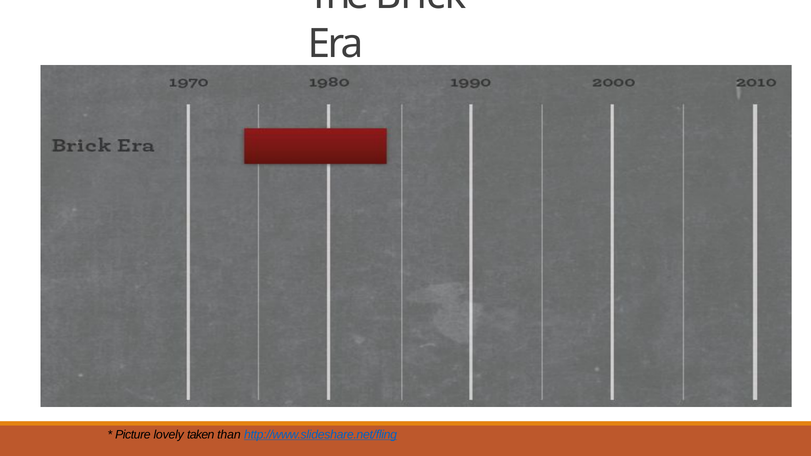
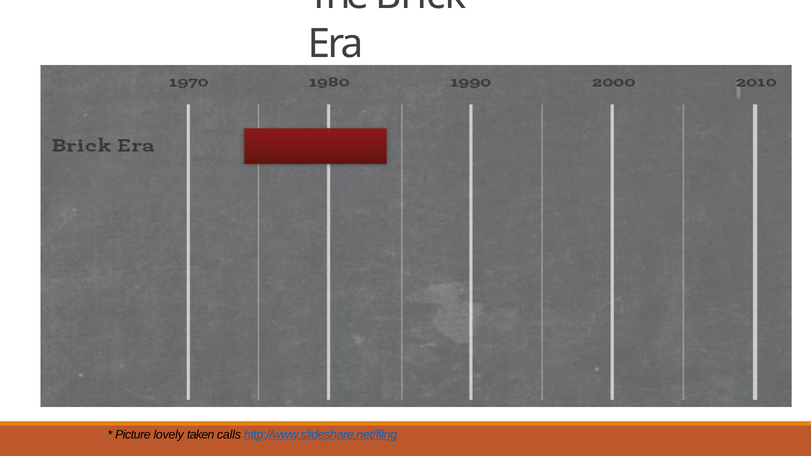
than: than -> calls (229, 435)
